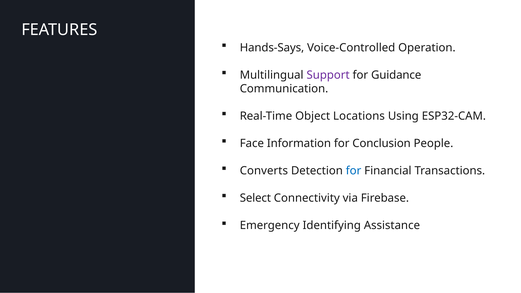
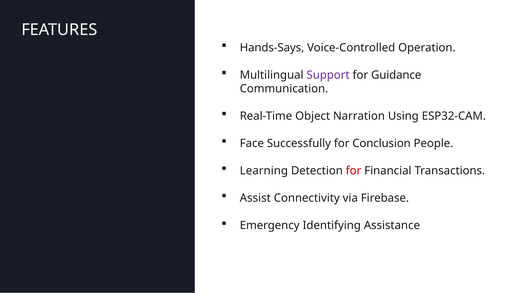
Locations: Locations -> Narration (359, 116)
Information: Information -> Successfully (299, 143)
Converts: Converts -> Learning (264, 171)
for colour: blue -> red (354, 171)
Select: Select -> Assist (255, 198)
